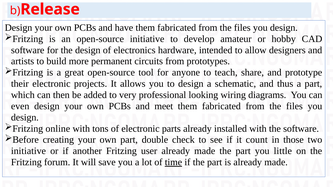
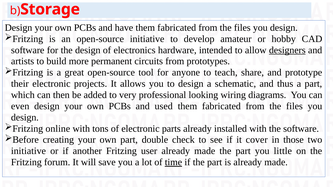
Release: Release -> Storage (50, 9)
designers underline: none -> present (287, 50)
meet: meet -> used (164, 106)
count: count -> cover (257, 140)
